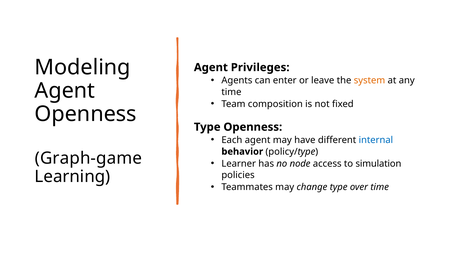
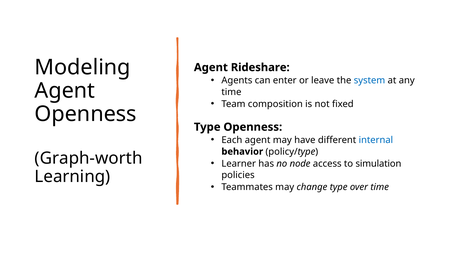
Privileges: Privileges -> Rideshare (260, 67)
system colour: orange -> blue (369, 81)
Graph-game: Graph-game -> Graph-worth (89, 158)
